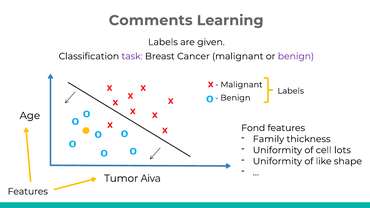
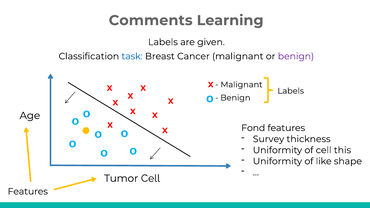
task colour: purple -> blue (132, 56)
Family: Family -> Survey (269, 139)
lots: lots -> this (343, 150)
Tumor Aiva: Aiva -> Cell (151, 179)
